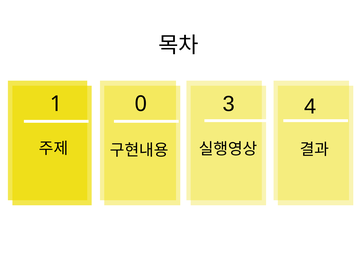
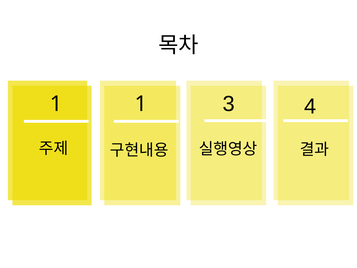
1 0: 0 -> 1 (141, 104)
